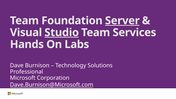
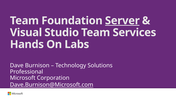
Studio underline: present -> none (62, 33)
